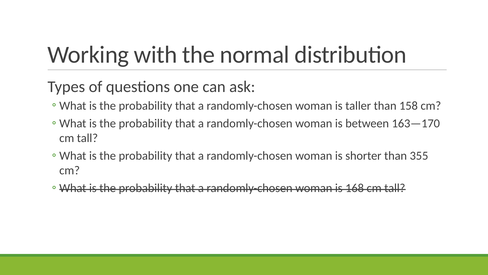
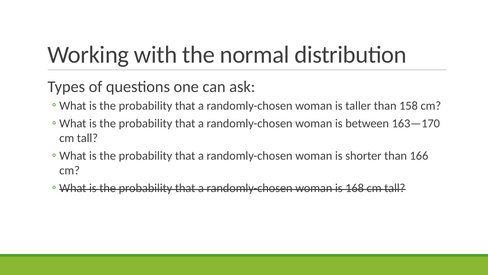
355: 355 -> 166 (419, 155)
